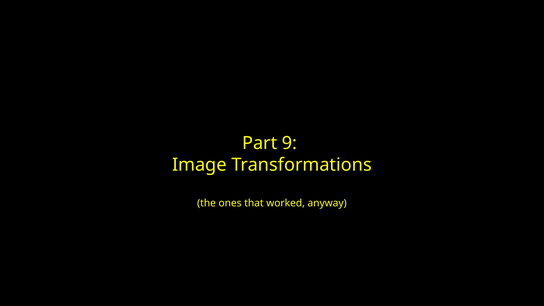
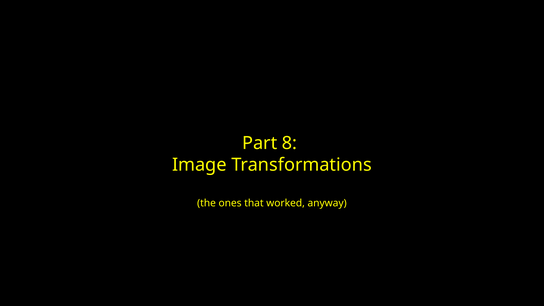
9: 9 -> 8 (290, 143)
